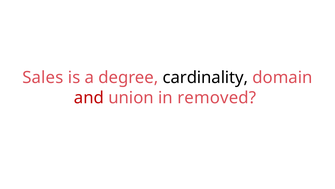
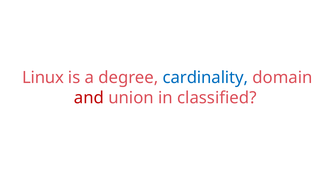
Sales: Sales -> Linux (43, 77)
cardinality colour: black -> blue (205, 77)
removed: removed -> classified (217, 97)
